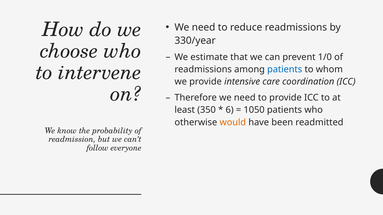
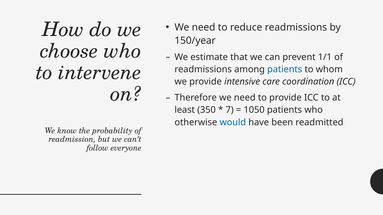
330/year: 330/year -> 150/year (195, 41)
1/0: 1/0 -> 1/1 (325, 57)
6: 6 -> 7 (230, 110)
would colour: orange -> blue (233, 123)
